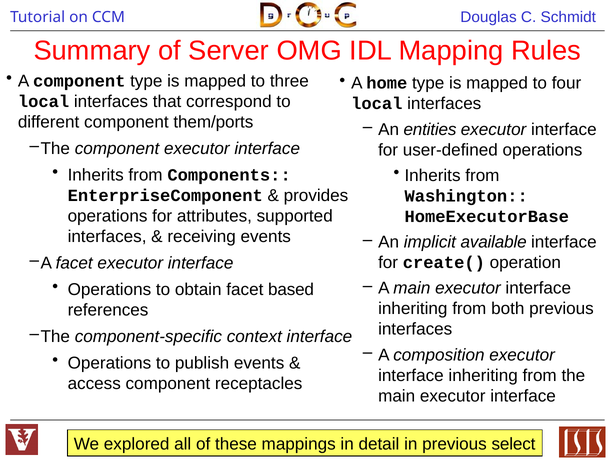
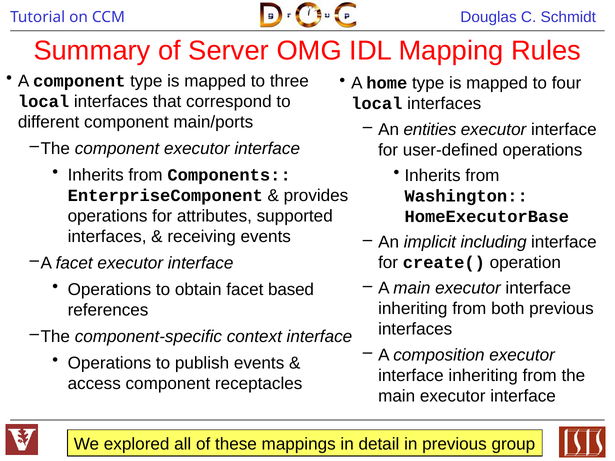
them/ports: them/ports -> main/ports (213, 122)
available: available -> including (494, 242)
select: select -> group (513, 444)
